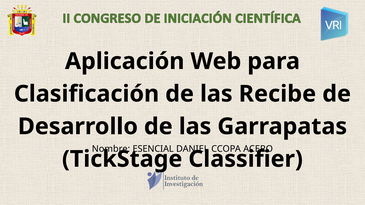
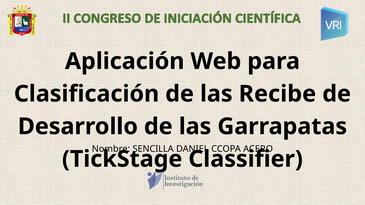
ESENCIAL: ESENCIAL -> SENCILLA (153, 149)
